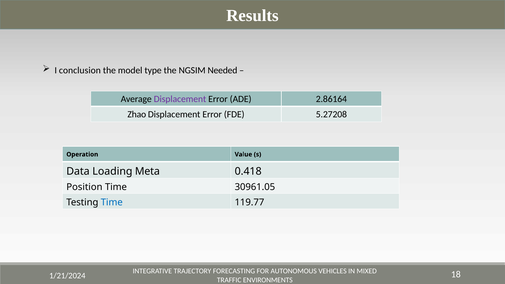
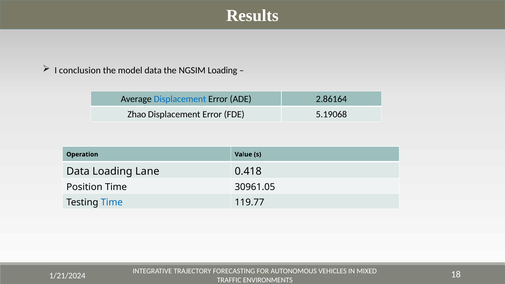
model type: type -> data (153, 70)
NGSIM Needed: Needed -> Loading (222, 70)
Displacement colour: purple -> blue (180, 99)
5.27208: 5.27208 -> 5.19068 (331, 114)
Meta: Meta -> Lane (147, 171)
